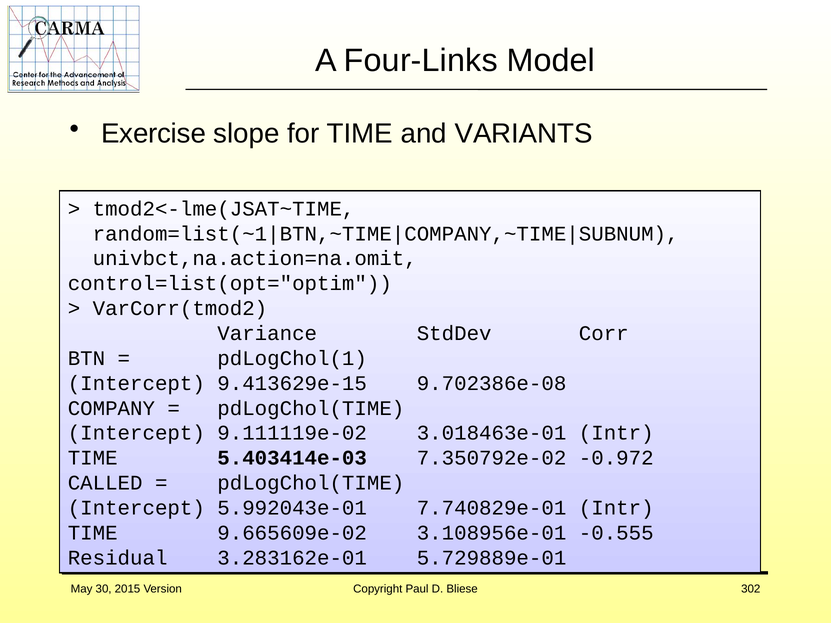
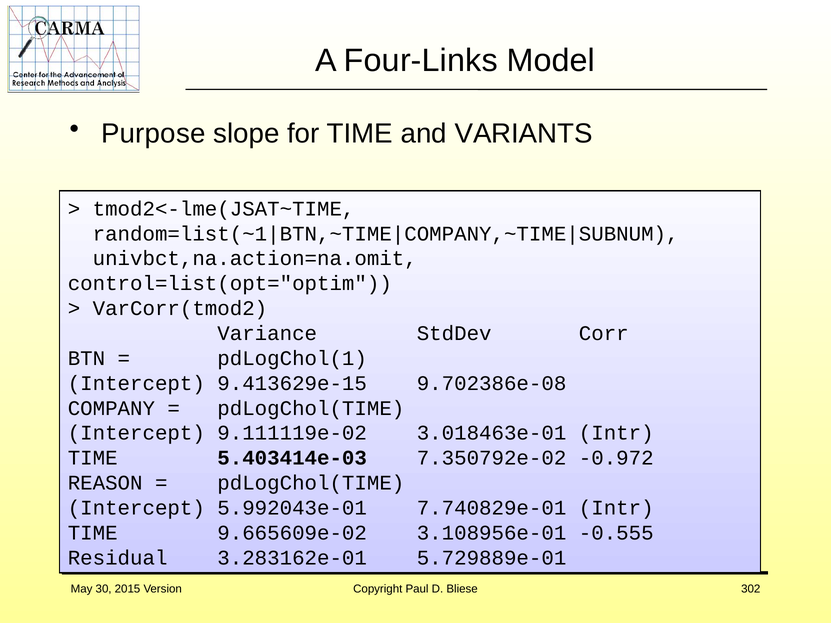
Exercise: Exercise -> Purpose (153, 134)
CALLED: CALLED -> REASON (105, 483)
